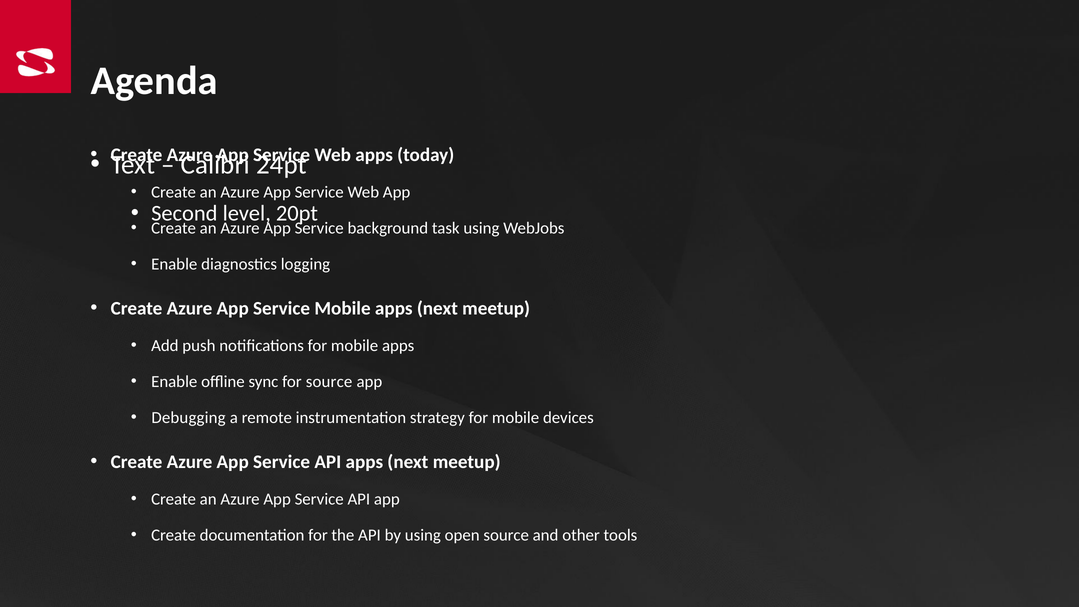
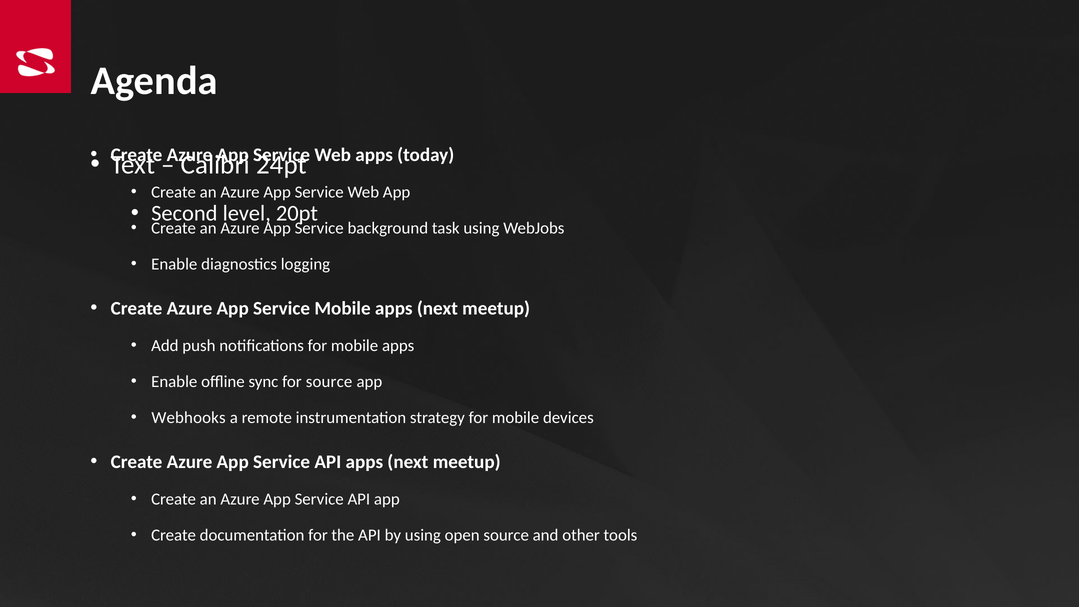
Debugging: Debugging -> Webhooks (189, 418)
